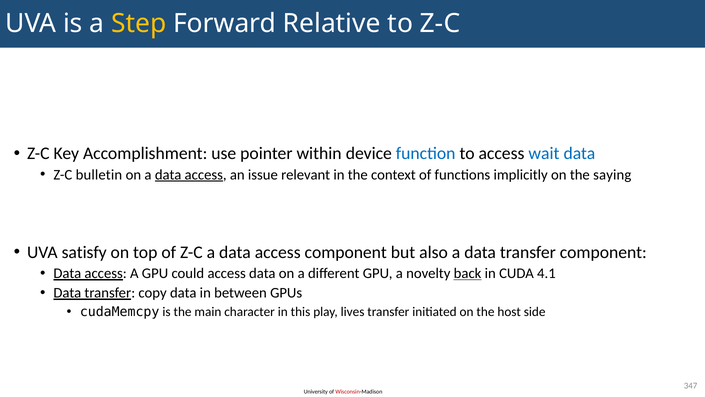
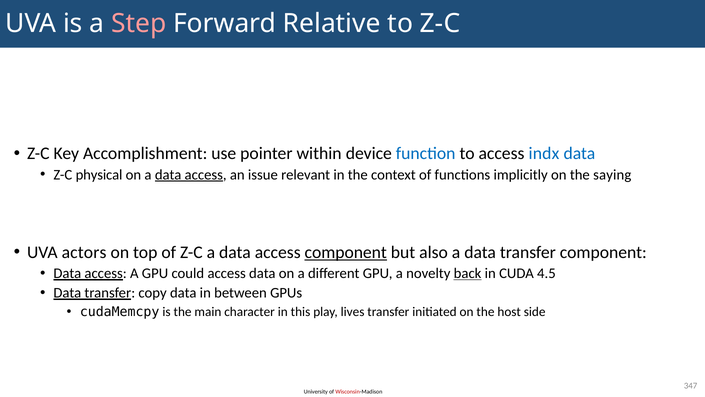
Step colour: yellow -> pink (139, 24)
wait: wait -> indx (544, 153)
bulletin: bulletin -> physical (99, 175)
satisfy: satisfy -> actors (84, 252)
component underline: none -> present (346, 252)
4.1: 4.1 -> 4.5 (546, 273)
